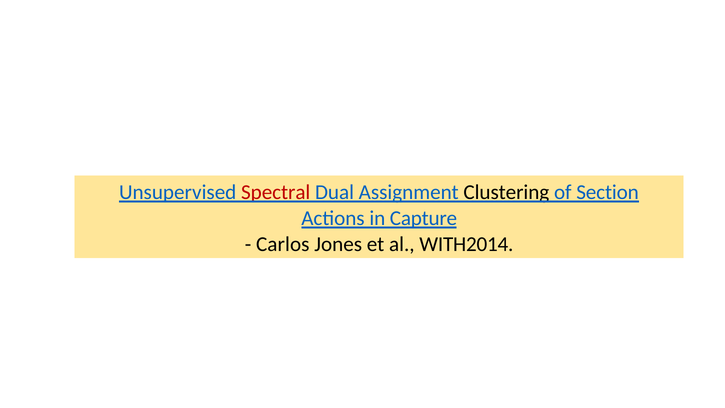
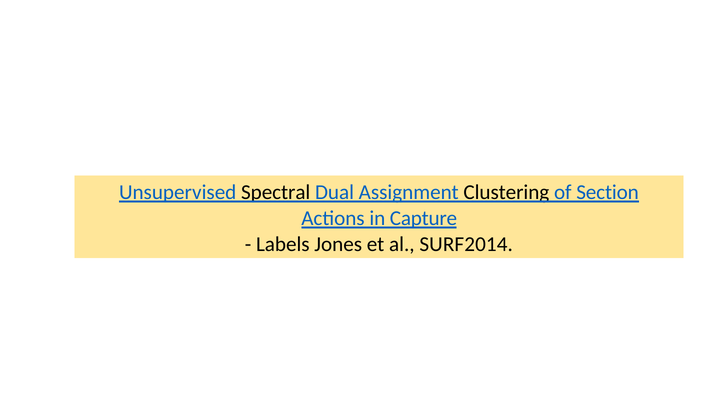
Spectral colour: red -> black (276, 192)
Carlos: Carlos -> Labels (283, 244)
WITH2014: WITH2014 -> SURF2014 (466, 244)
